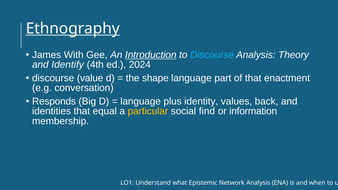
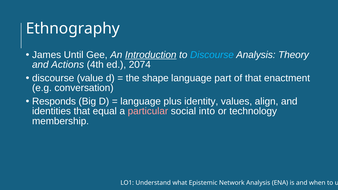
Ethnography underline: present -> none (73, 28)
With: With -> Until (74, 55)
Identify: Identify -> Actions (68, 65)
2024: 2024 -> 2074 (140, 65)
back: back -> align (267, 101)
particular colour: yellow -> pink (148, 111)
find: find -> into (207, 111)
information: information -> technology (253, 111)
